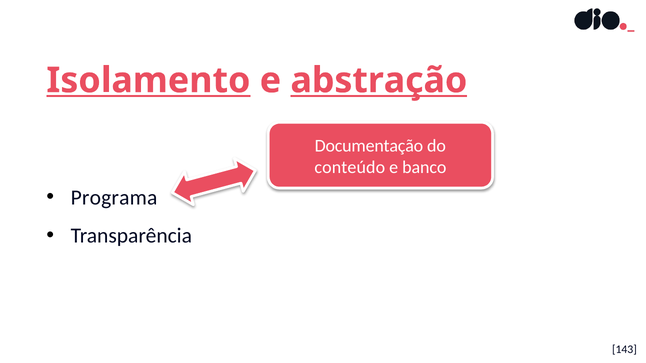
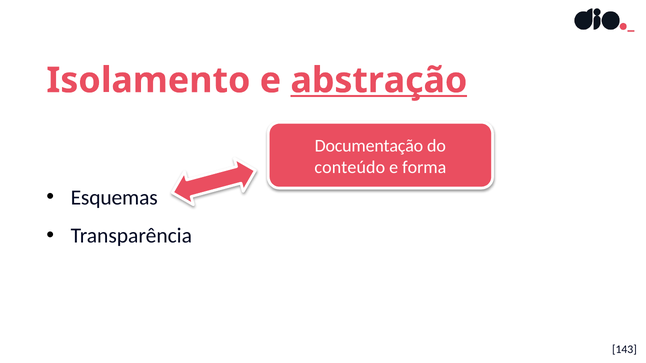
Isolamento underline: present -> none (148, 81)
banco: banco -> forma (424, 167)
Programa: Programa -> Esquemas (114, 198)
